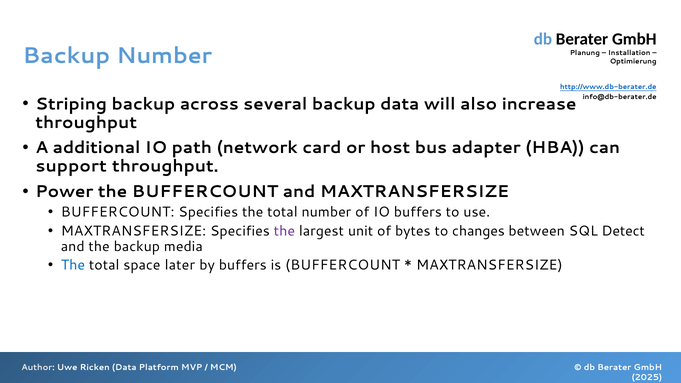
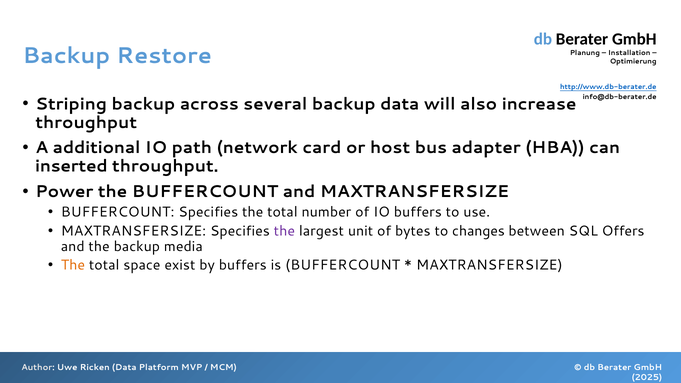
Backup Number: Number -> Restore (164, 56)
support: support -> inserted (71, 166)
Detect: Detect -> Offers (623, 231)
The colour: blue -> orange (73, 265)
later: later -> exist (180, 265)
